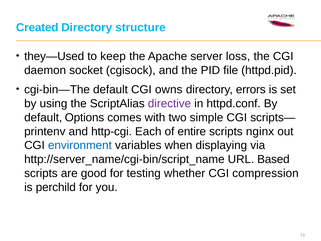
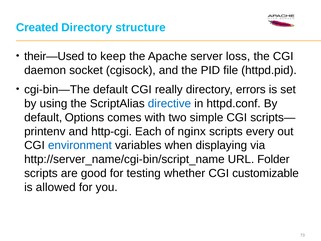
they—Used: they—Used -> their—Used (54, 56)
owns: owns -> really (169, 89)
directive colour: purple -> blue (169, 103)
entire: entire -> nginx (192, 131)
nginx: nginx -> every (260, 131)
Based: Based -> Folder (273, 159)
compression: compression -> customizable (266, 173)
perchild: perchild -> allowed (56, 187)
